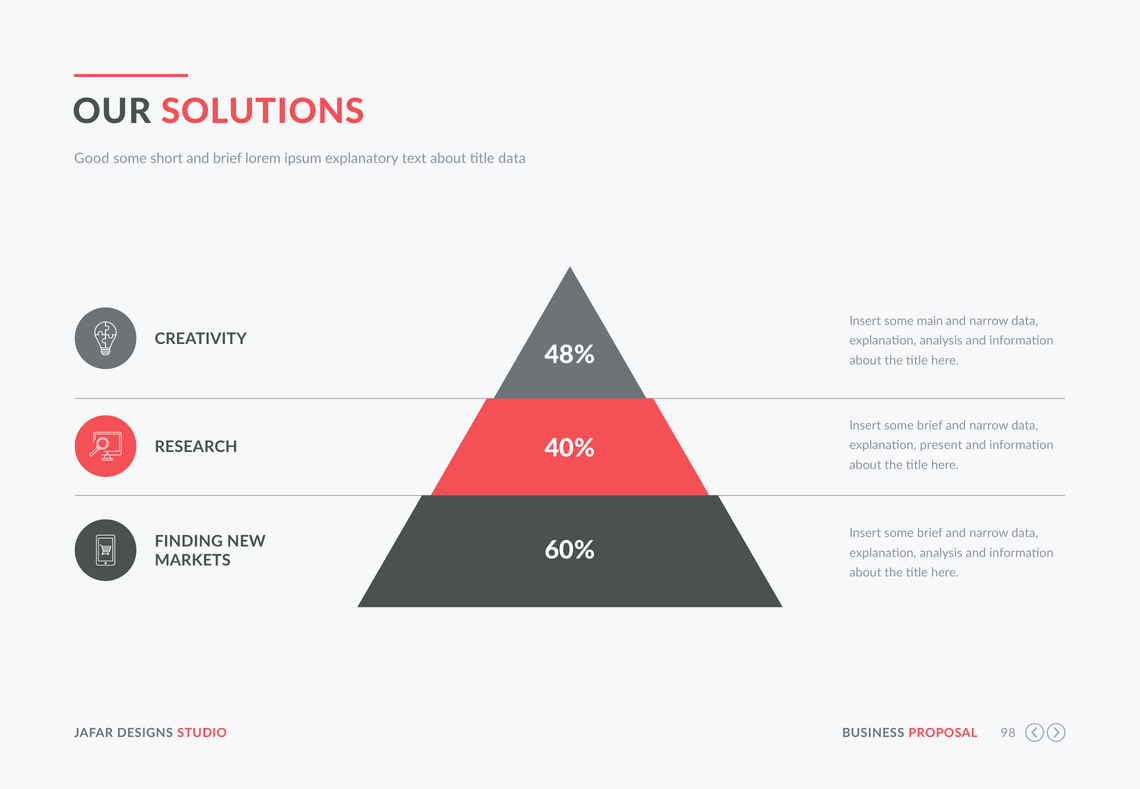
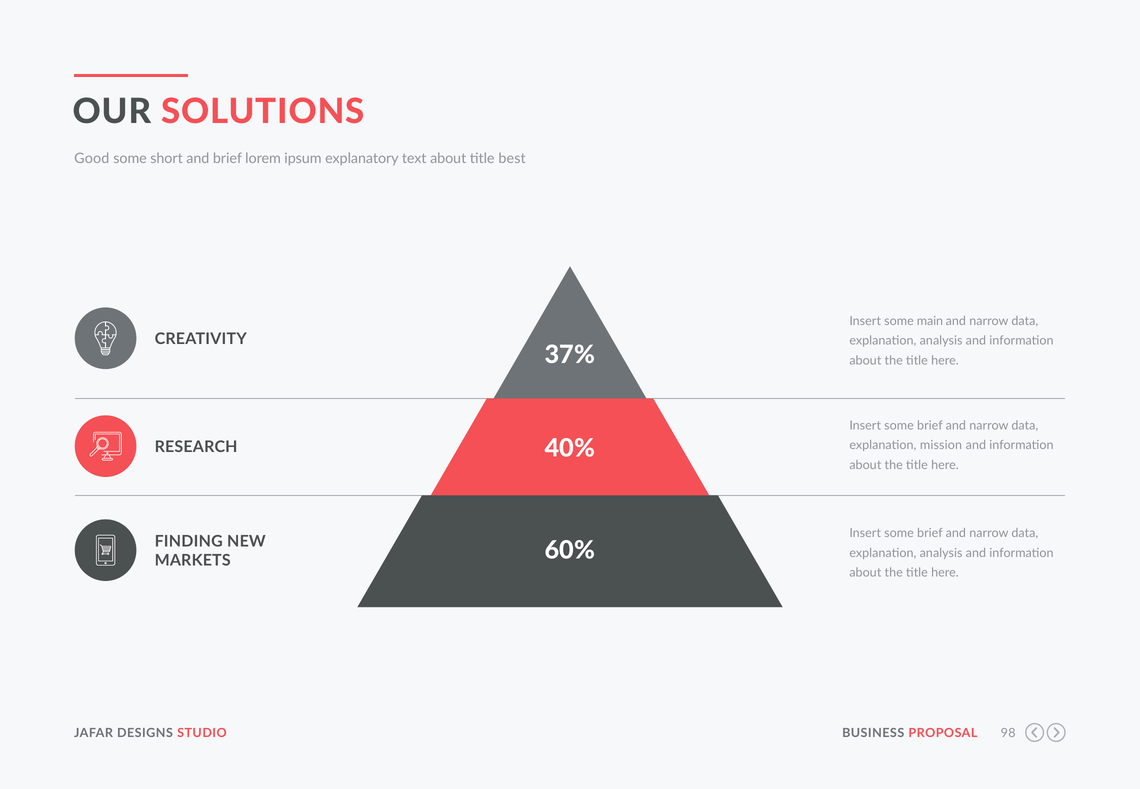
title data: data -> best (512, 159)
48%: 48% -> 37% (570, 355)
present: present -> mission (941, 445)
